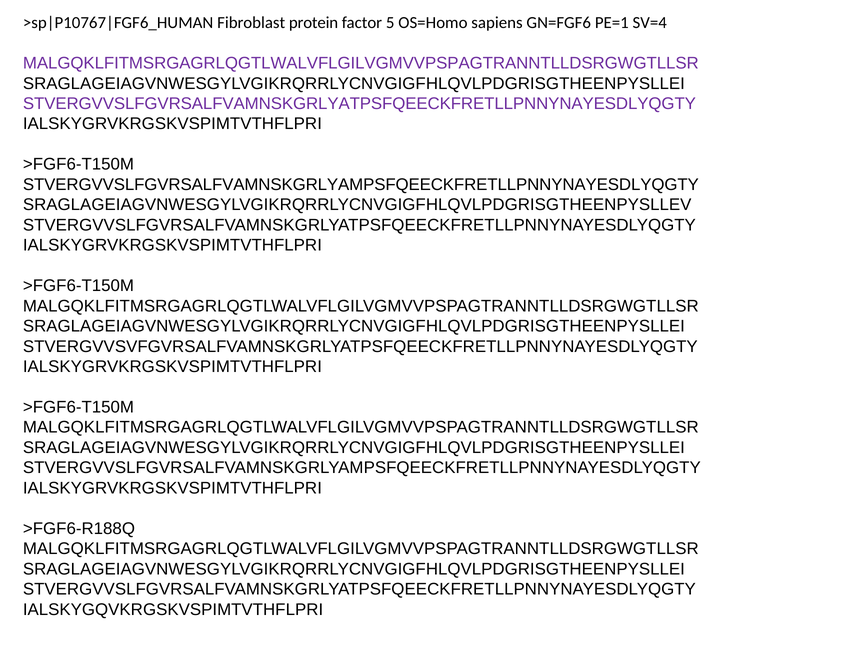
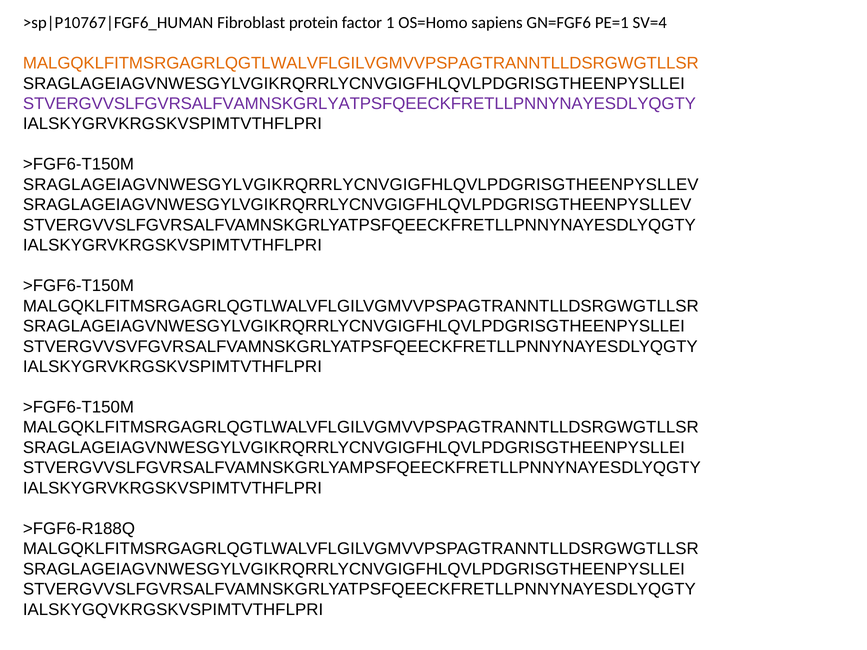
5: 5 -> 1 (390, 23)
MALGQKLFITMSRGAGRLQGTLWALVFLGILVGMVVPSPAGTRANNTLLDSRGWGTLLSR colour: purple -> orange (361, 63)
STVERGVVSLFGVRSALFVAMNSKGRLYAMPSFQEECKFRETLLPNNYNAYESDLYQGTY: STVERGVVSLFGVRSALFVAMNSKGRLYAMPSFQEECKFRETLLPNNYNAYESDLYQGTY -> SRAGLAGEIAGVNWESGYLVGIKRQRRLYCNVGIGFHLQVLPDGRISGTHEENPYSLLEV (361, 185)
